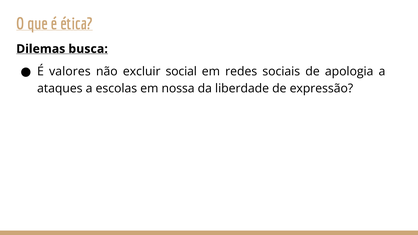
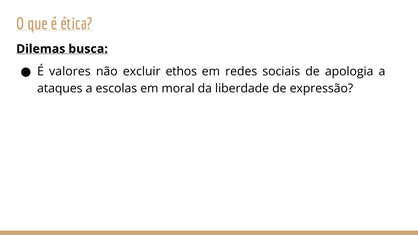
social: social -> ethos (181, 72)
nossa: nossa -> moral (178, 88)
